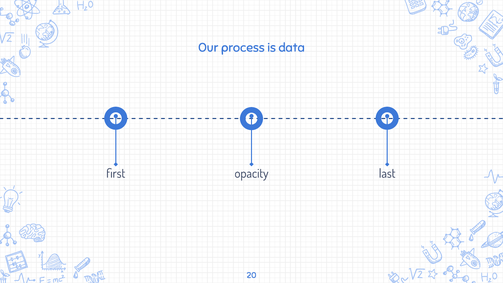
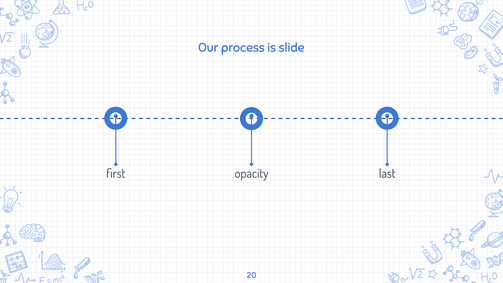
data: data -> slide (292, 48)
